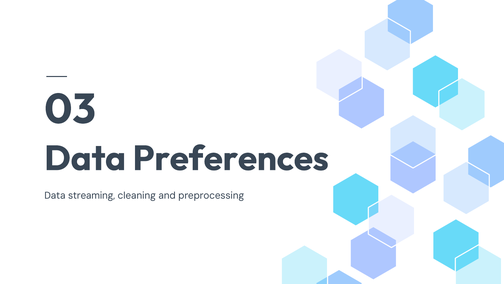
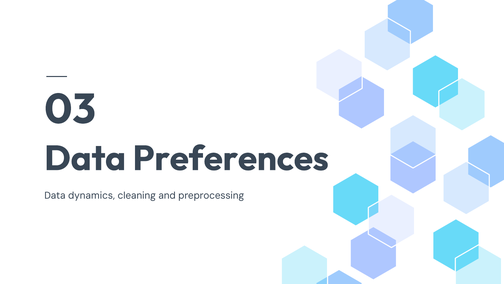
streaming: streaming -> dynamics (92, 195)
